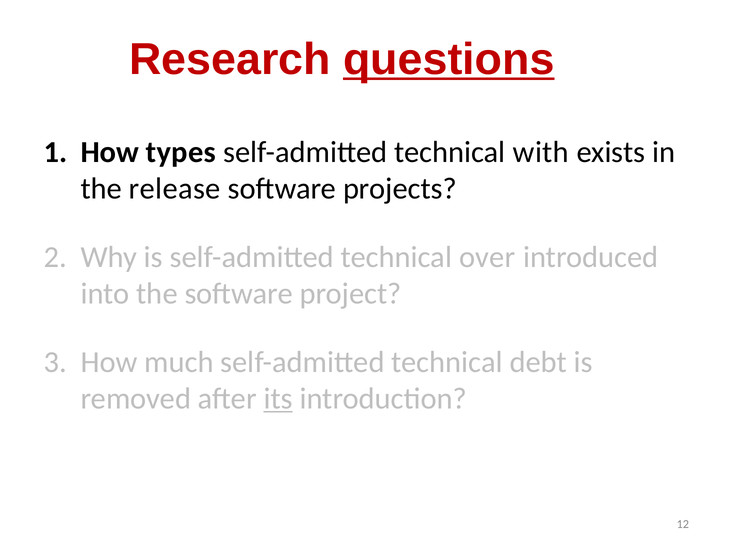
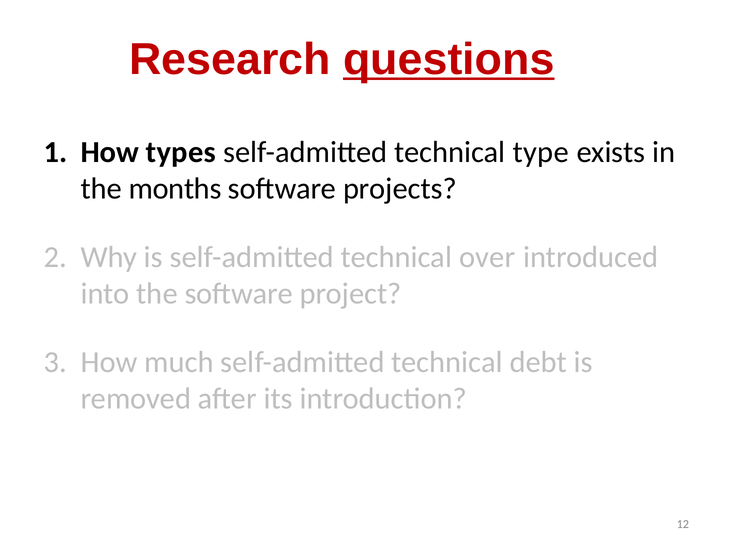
with: with -> type (541, 152)
release: release -> months (175, 189)
its underline: present -> none (278, 399)
